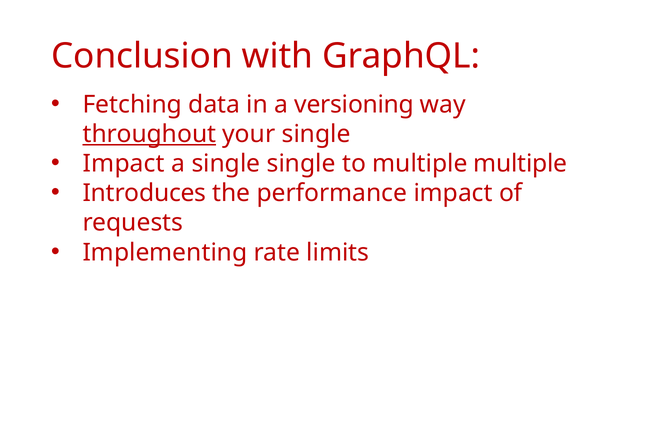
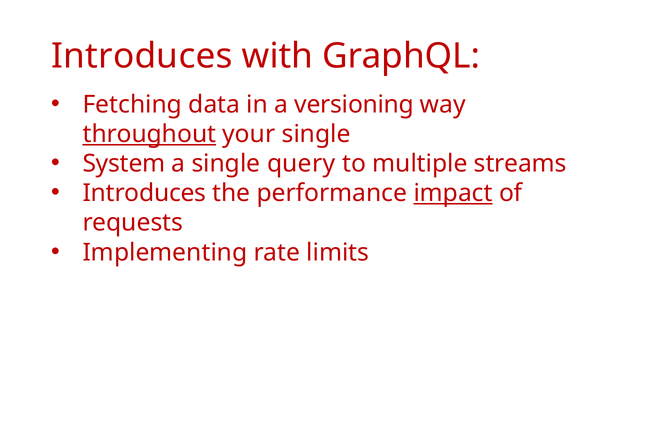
Conclusion: Conclusion -> Introduces (142, 56)
Impact: Impact -> System (124, 164)
single single: single -> query (301, 164)
multiple multiple: multiple -> streams (520, 164)
impact underline: none -> present (453, 193)
